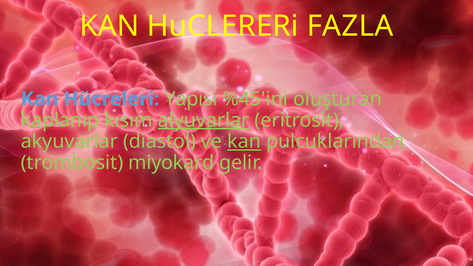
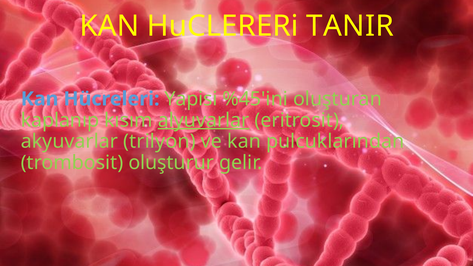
FAZLA: FAZLA -> TANIR (350, 26)
diastol: diastol -> trilyon (159, 142)
kan underline: present -> none (244, 142)
miyokard: miyokard -> oluşturur (171, 163)
